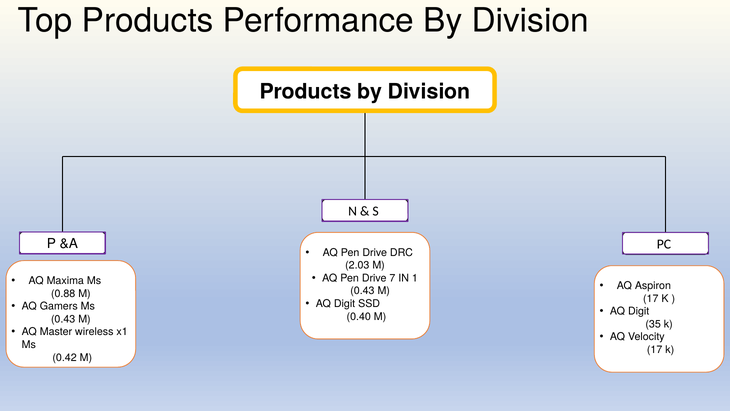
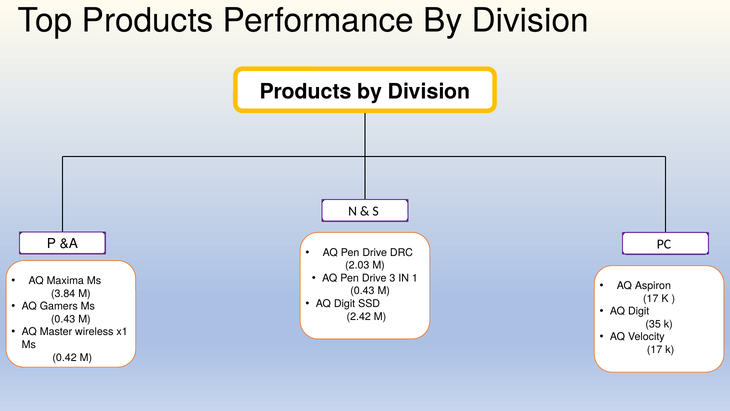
7: 7 -> 3 (392, 278)
0.88: 0.88 -> 3.84 (63, 293)
0.40: 0.40 -> 2.42 (359, 316)
